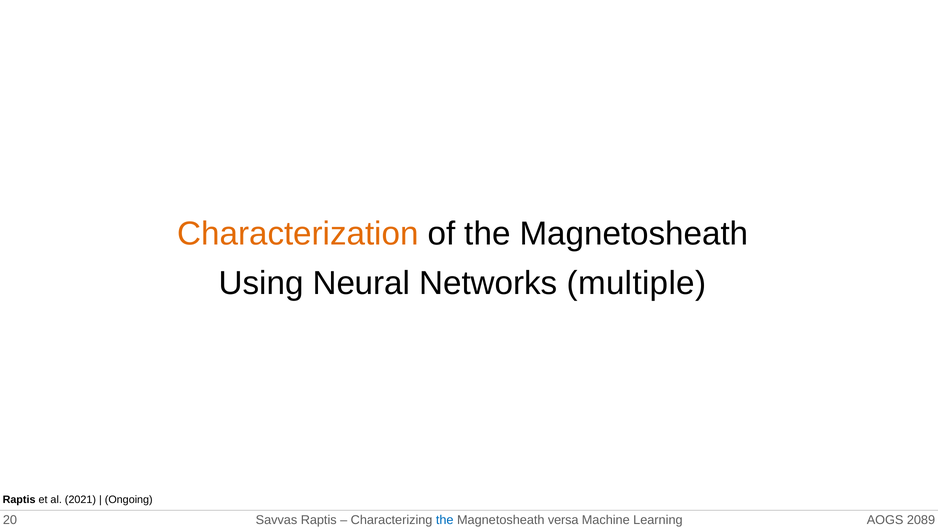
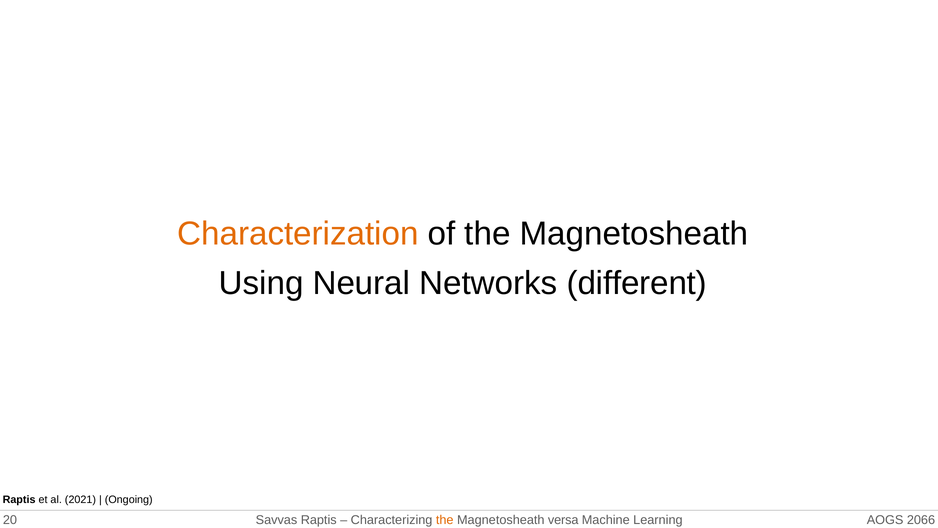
multiple: multiple -> different (637, 283)
the colour: blue -> orange (445, 520)
2089: 2089 -> 2066 (921, 520)
